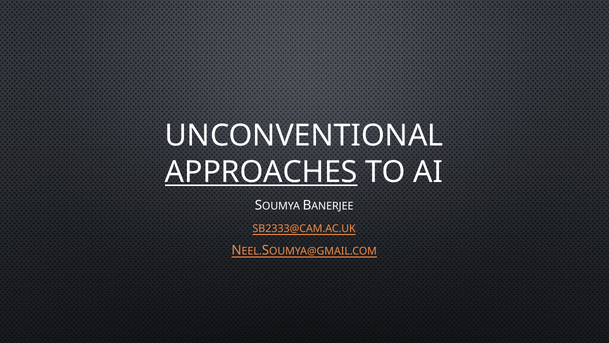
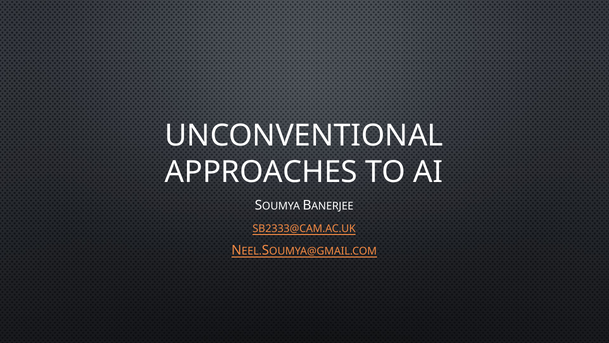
APPROACHES underline: present -> none (261, 172)
